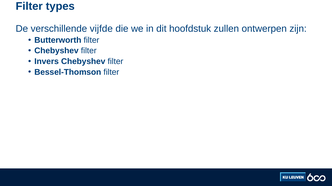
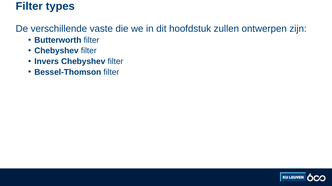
vijfde: vijfde -> vaste (101, 29)
